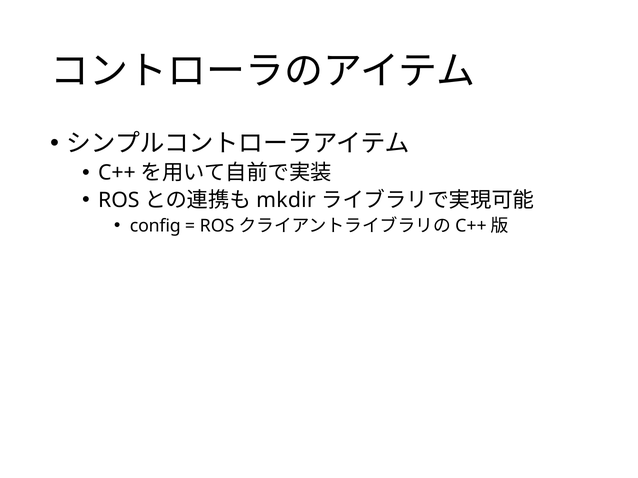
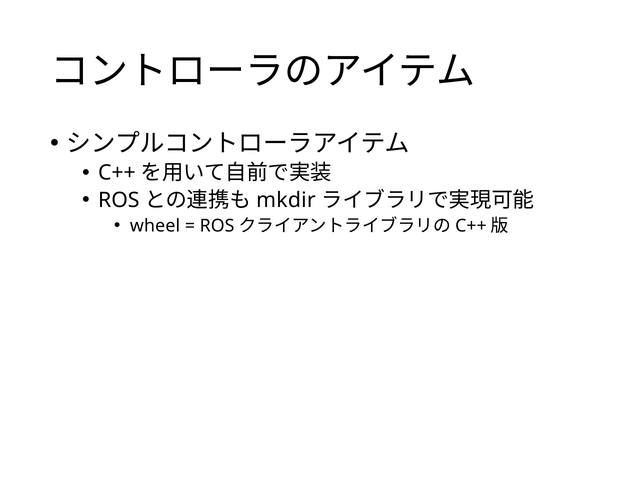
config: config -> wheel (155, 226)
